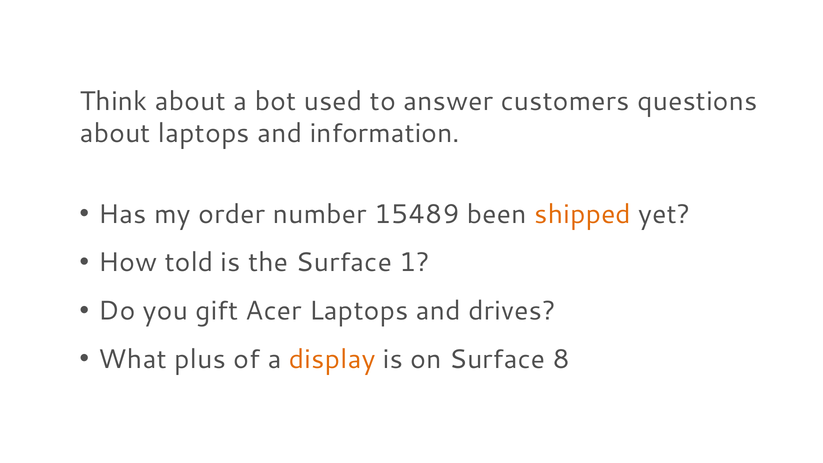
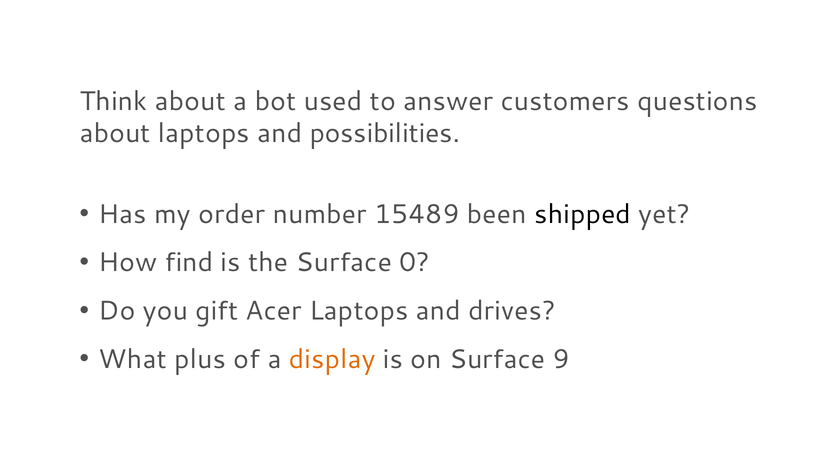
information: information -> possibilities (385, 133)
shipped colour: orange -> black (583, 214)
told: told -> find (189, 263)
1: 1 -> 0 (415, 263)
8: 8 -> 9 (561, 359)
